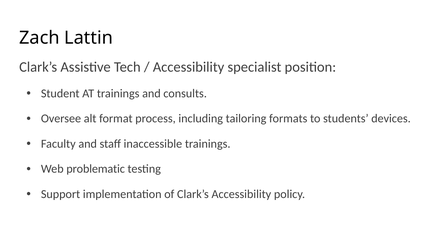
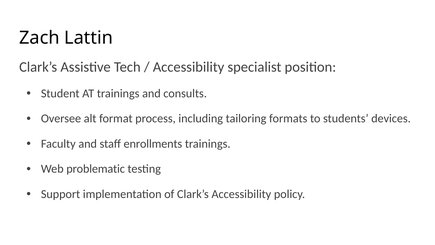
inaccessible: inaccessible -> enrollments (153, 144)
